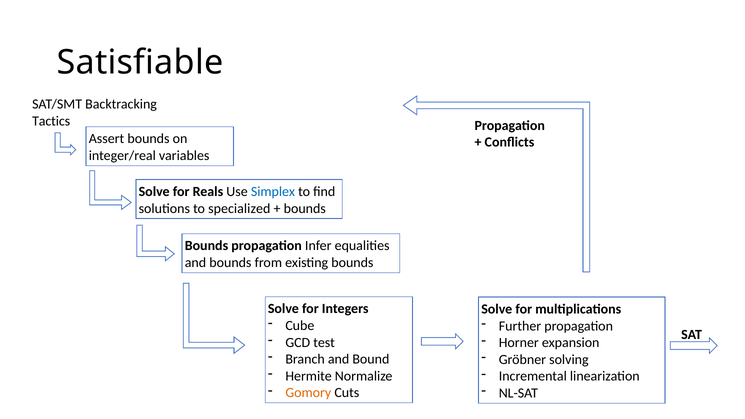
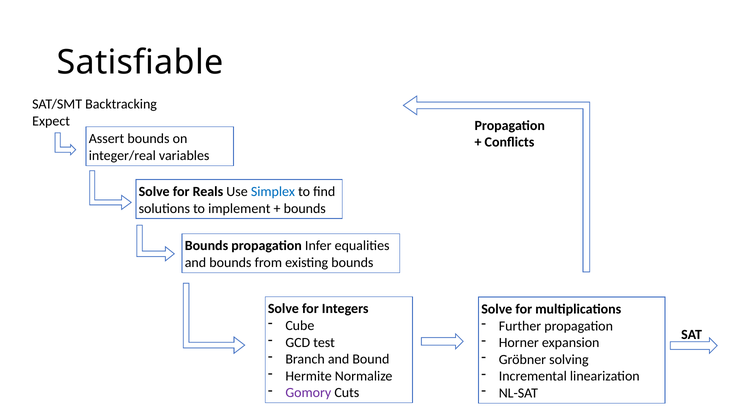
Tactics: Tactics -> Expect (51, 121)
specialized: specialized -> implement (239, 208)
Gomory colour: orange -> purple (308, 393)
